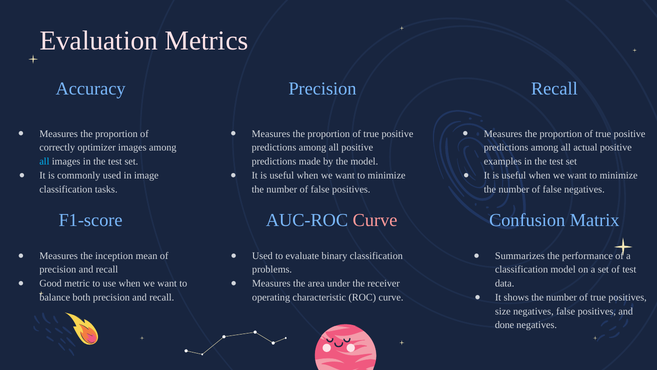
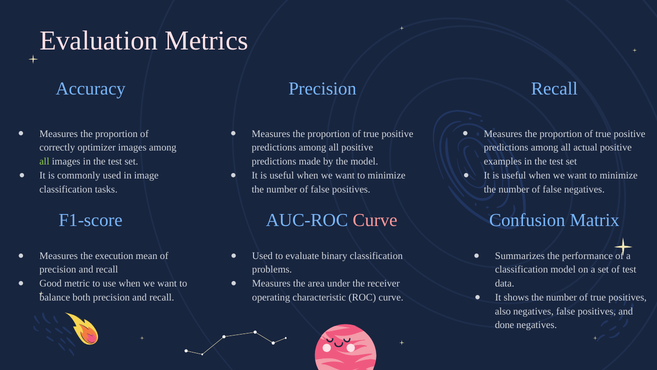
all colour: light blue -> light green (44, 161)
inception: inception -> execution (114, 256)
size: size -> also (503, 311)
